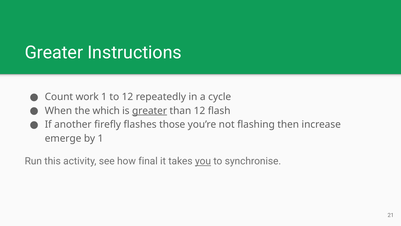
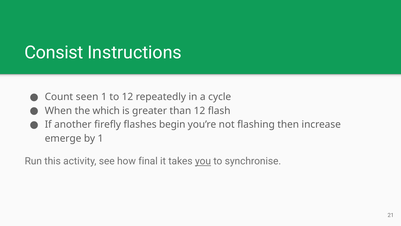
Greater: Greater -> Consist (54, 53)
work: work -> seen (87, 97)
greater underline: present -> none (150, 111)
those: those -> begin (172, 124)
